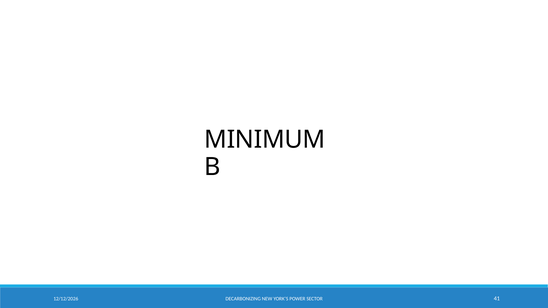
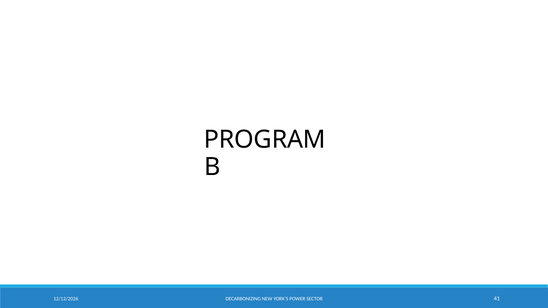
MINIMUM: MINIMUM -> PROGRAM (265, 140)
